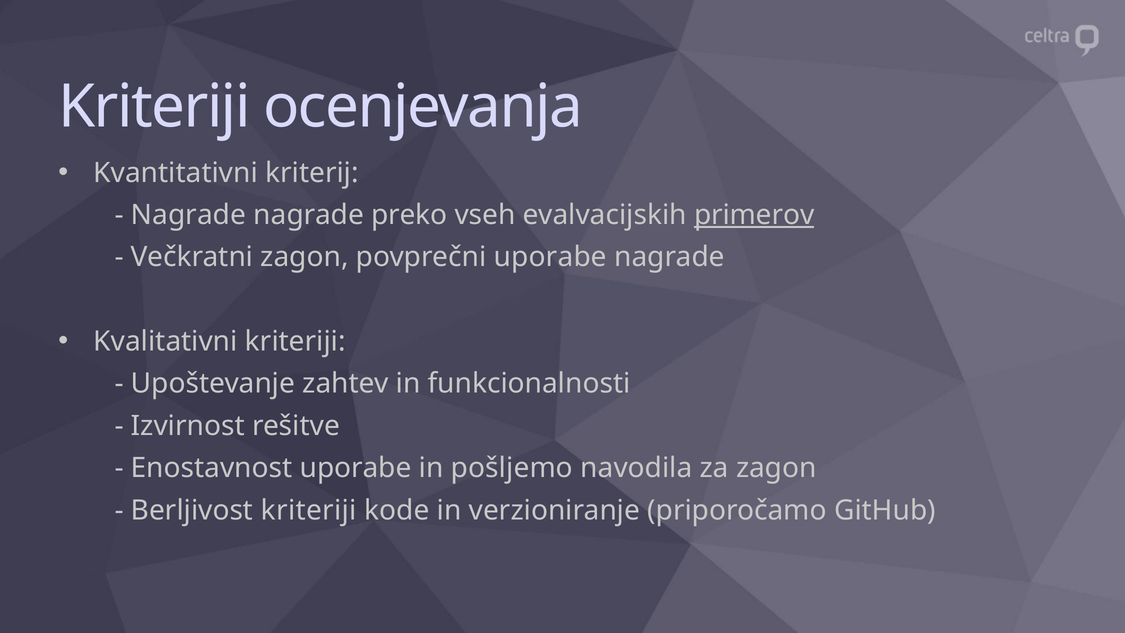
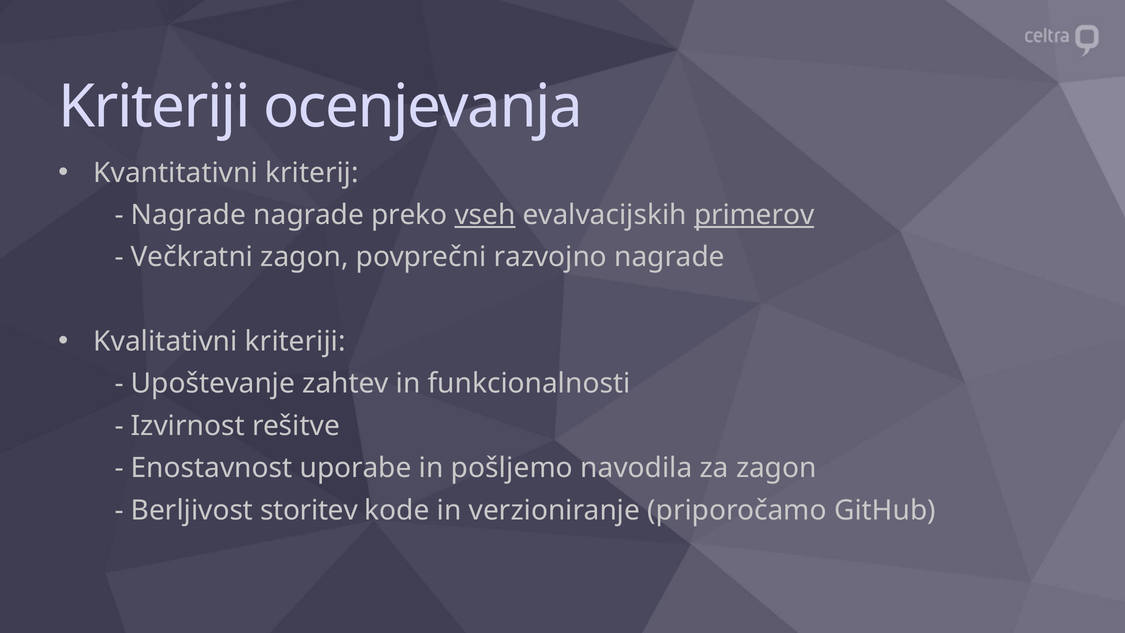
vseh underline: none -> present (485, 215)
povprečni uporabe: uporabe -> razvojno (550, 257)
Berljivost kriteriji: kriteriji -> storitev (309, 511)
